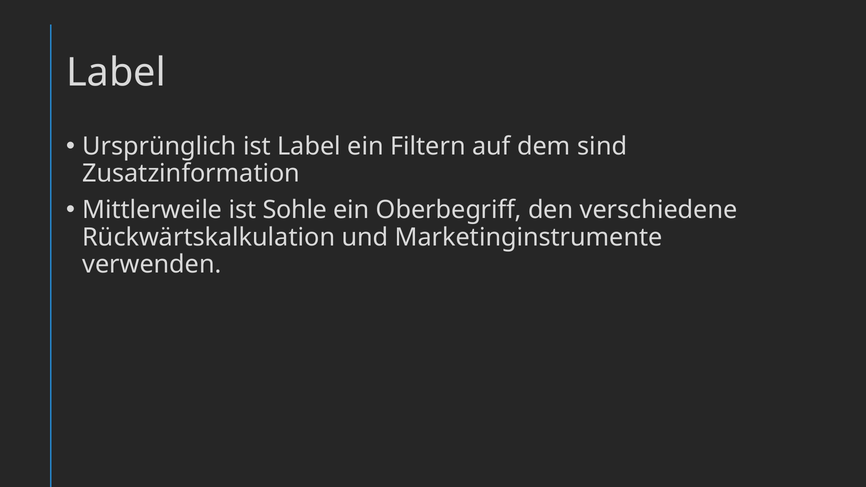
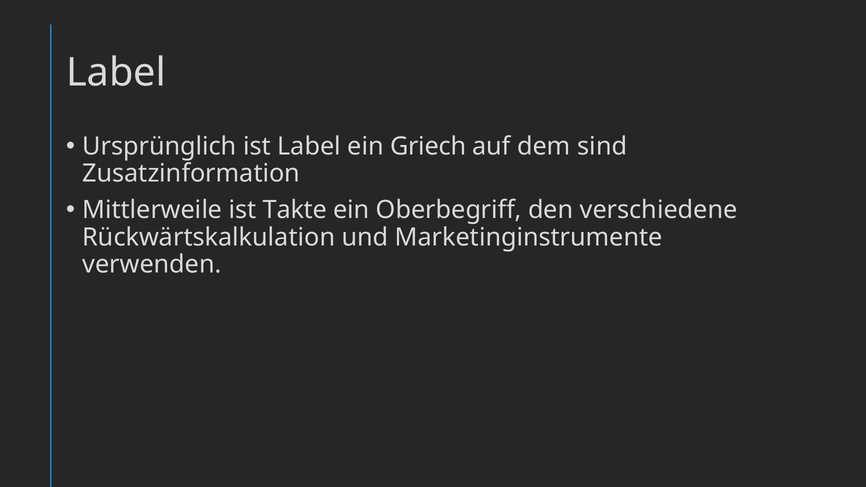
Filtern: Filtern -> Griech (428, 146)
Sohle: Sohle -> Takte (295, 210)
